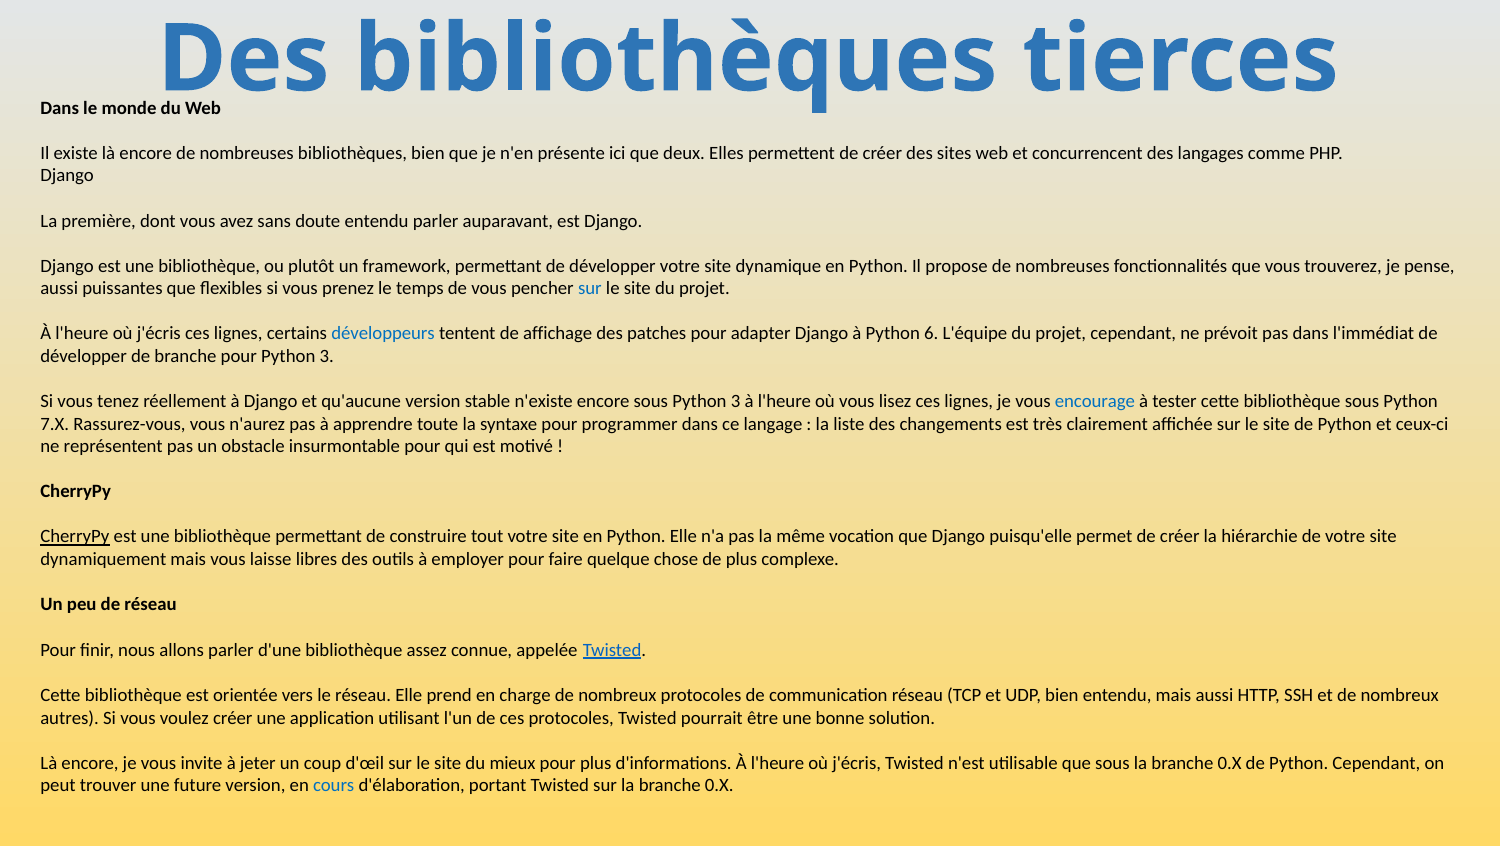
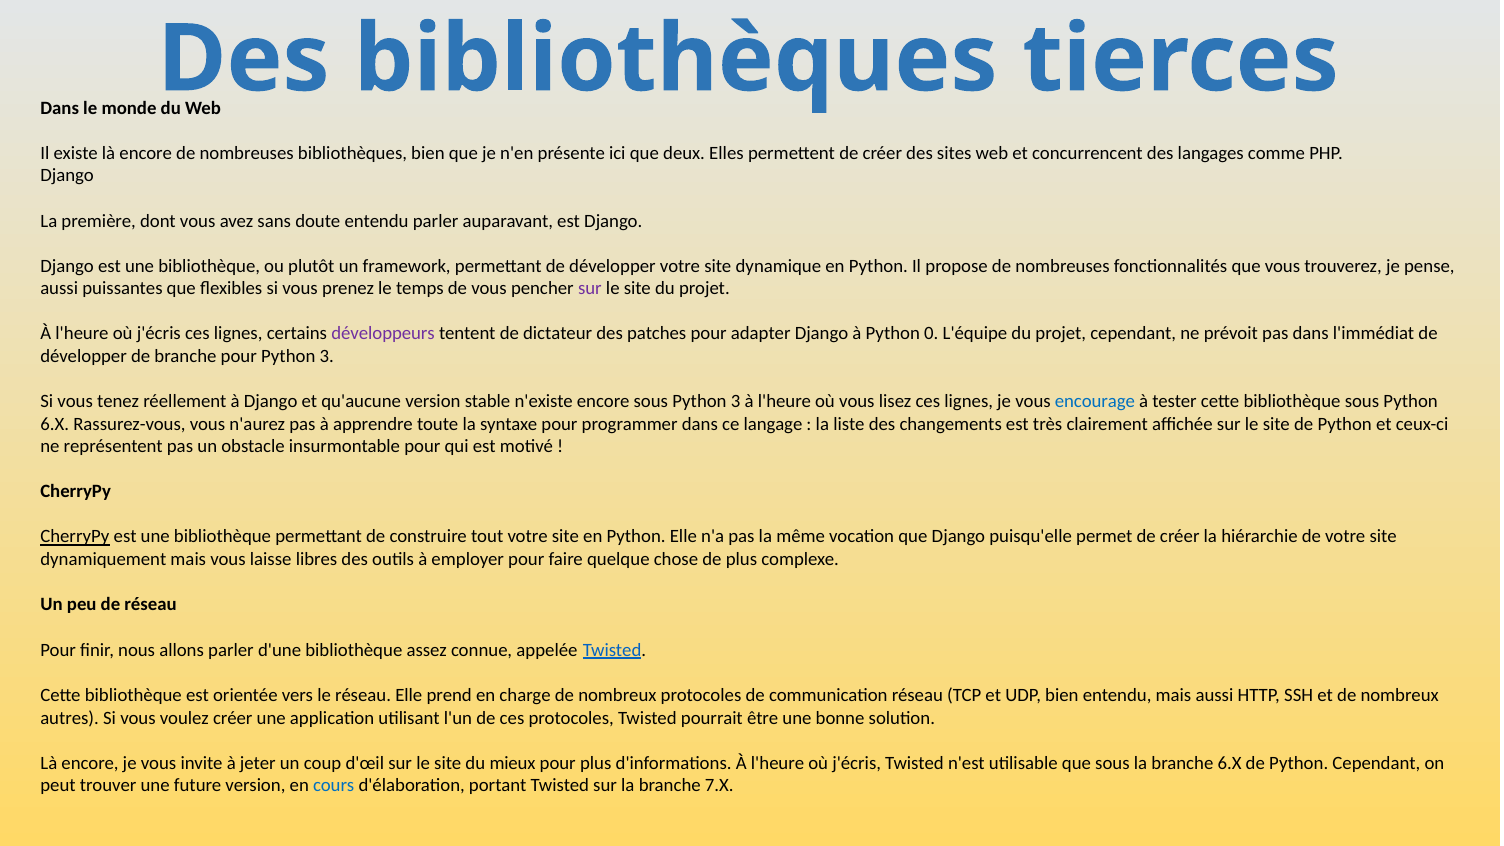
sur colour: blue -> purple (590, 289)
développeurs colour: blue -> purple (383, 334)
affichage: affichage -> dictateur (558, 334)
6: 6 -> 0 (931, 334)
7.X: 7.X -> 6.X (55, 424)
sous la branche 0.X: 0.X -> 6.X (1230, 763)
sur la branche 0.X: 0.X -> 7.X (719, 786)
